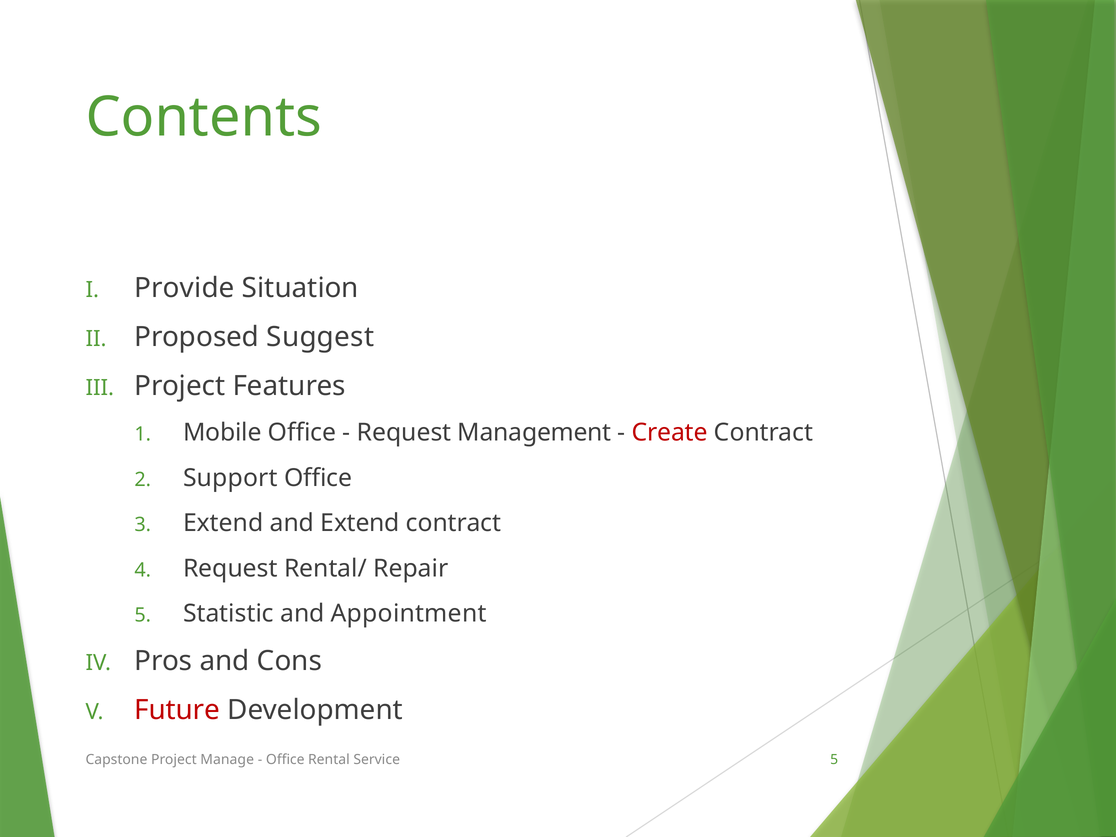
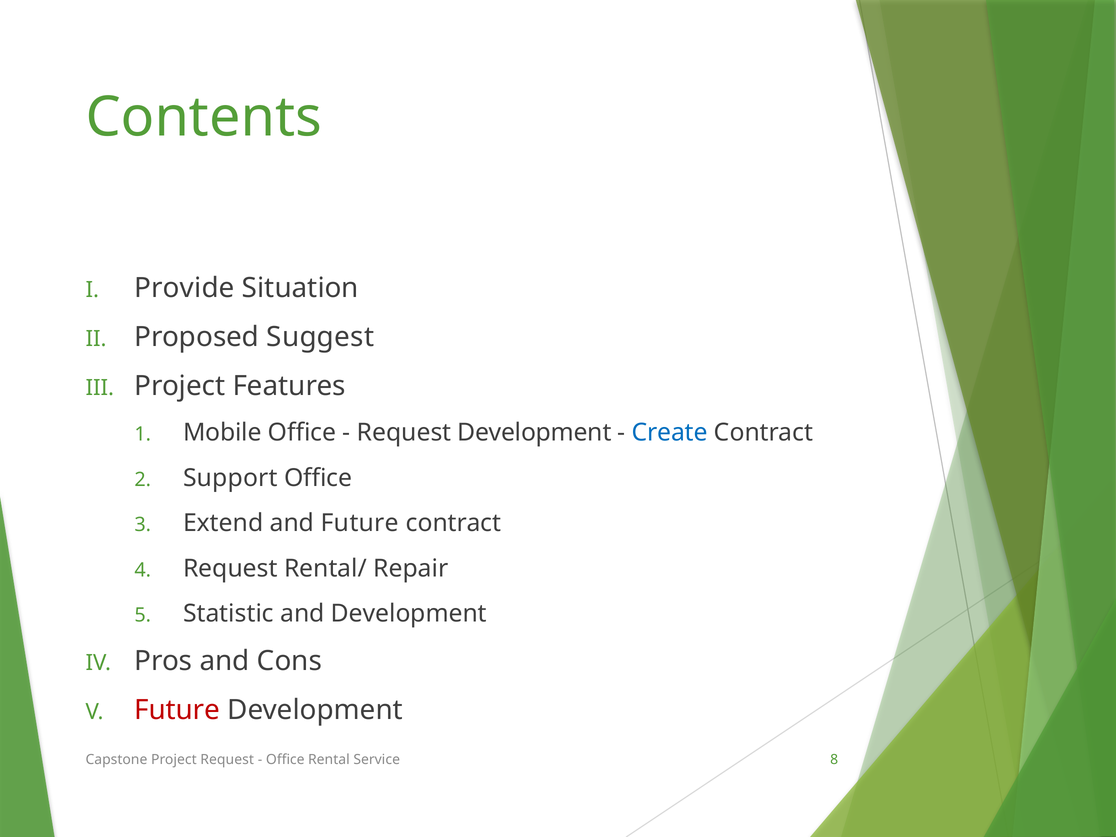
Request Management: Management -> Development (534, 433)
Create colour: red -> blue (670, 433)
and Extend: Extend -> Future (360, 523)
and Appointment: Appointment -> Development (409, 614)
Project Manage: Manage -> Request (227, 759)
Service 5: 5 -> 8 (834, 759)
